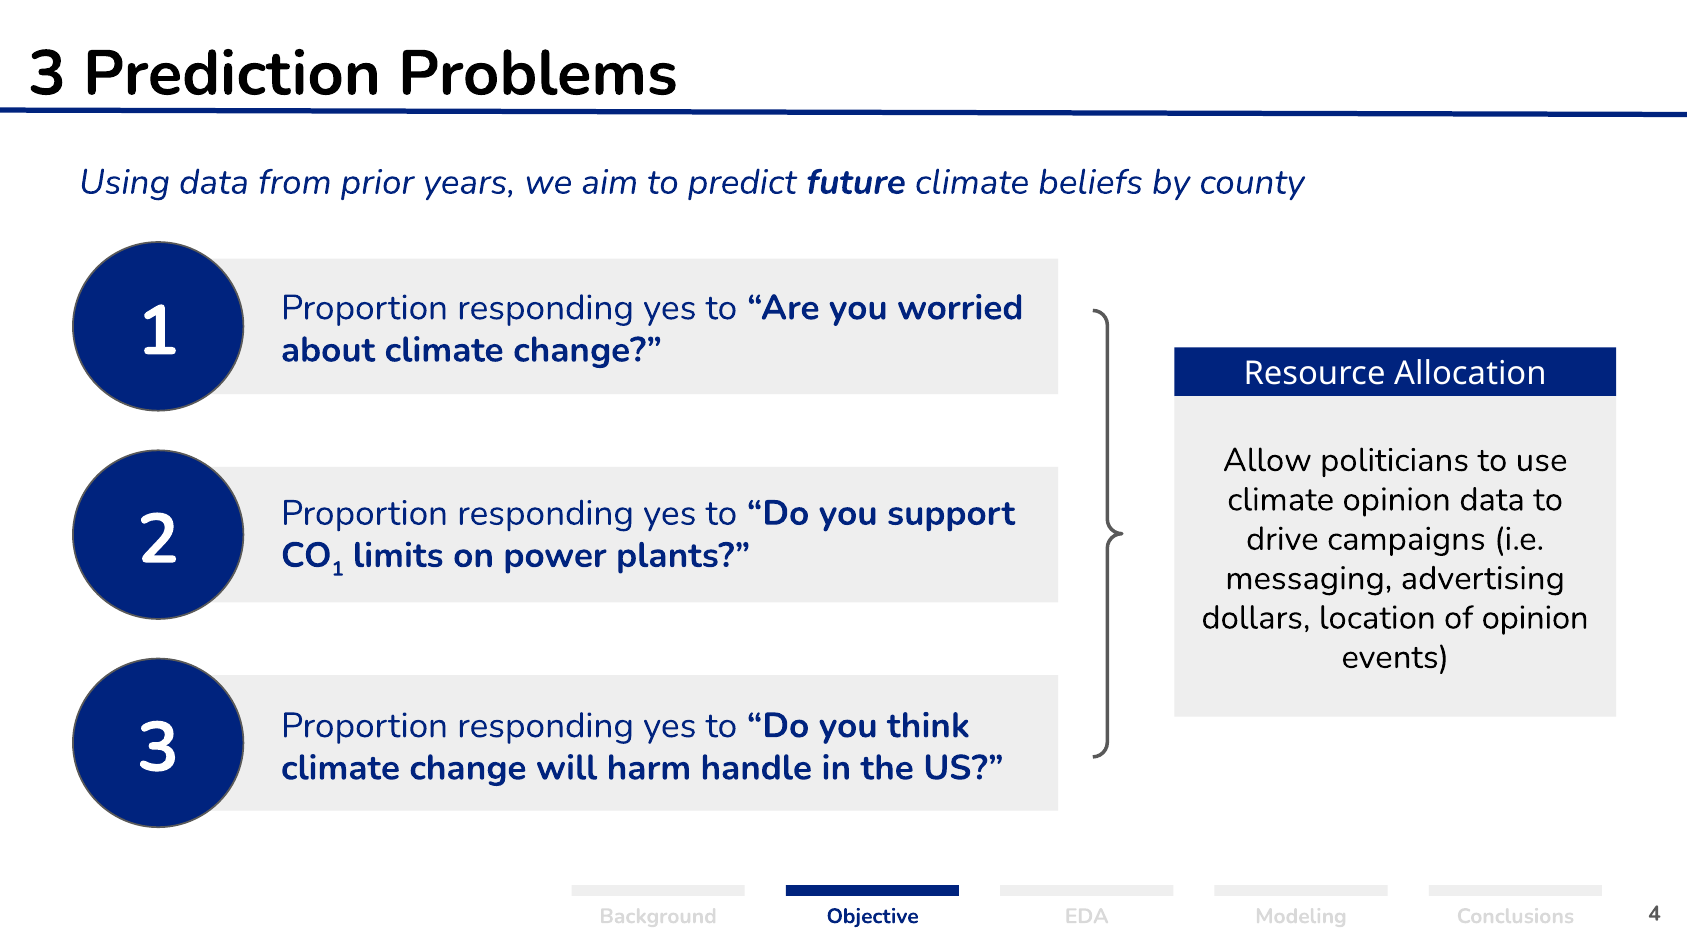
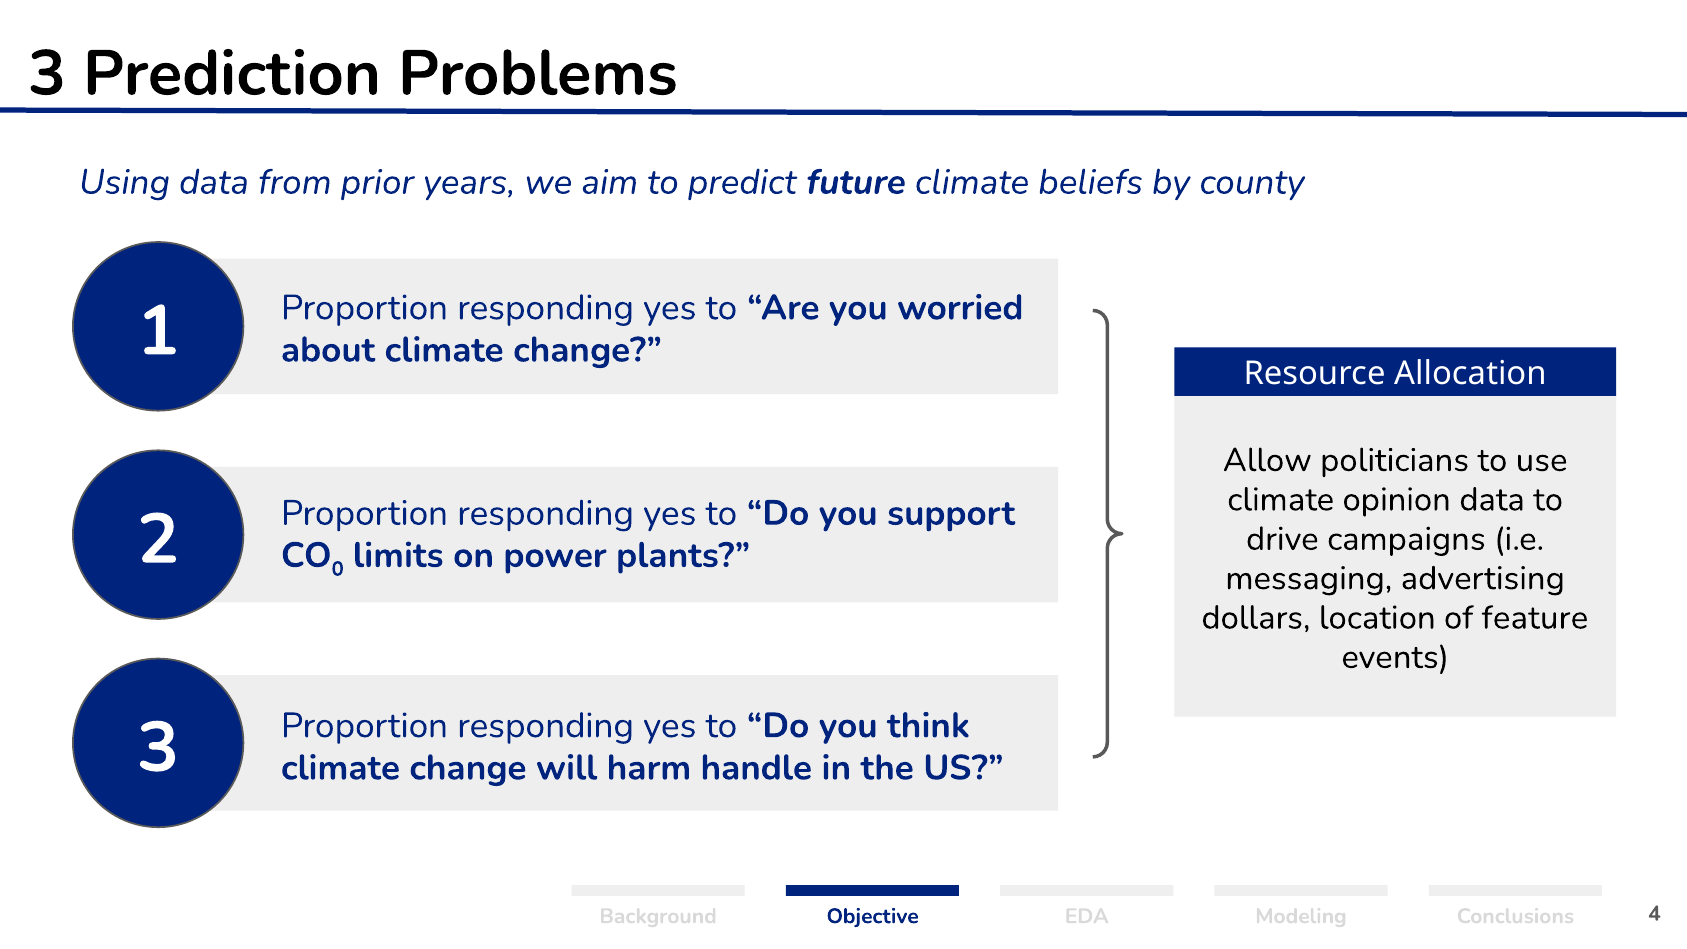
1: 1 -> 0 (338, 569)
of opinion: opinion -> feature (1535, 618)
